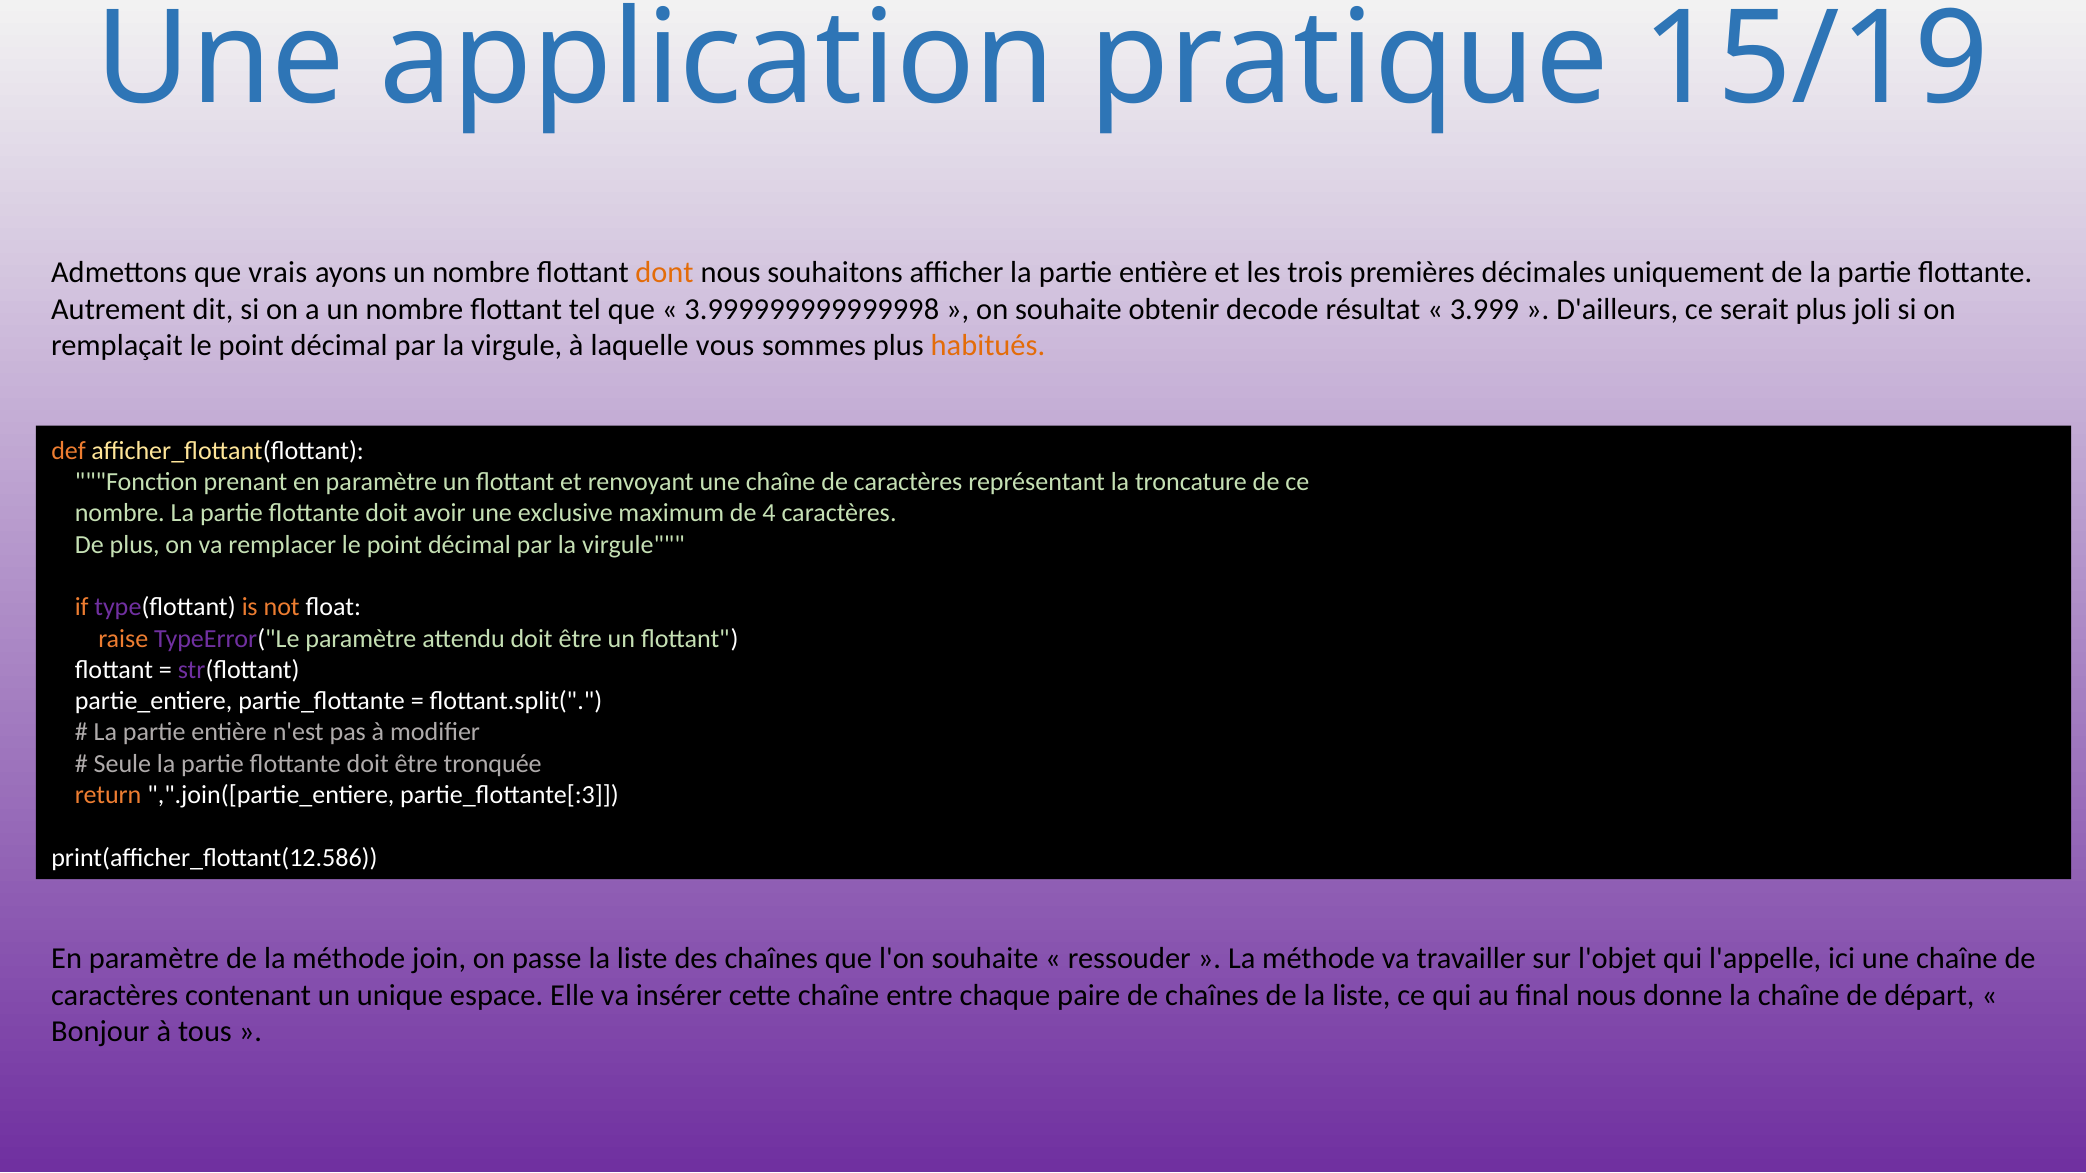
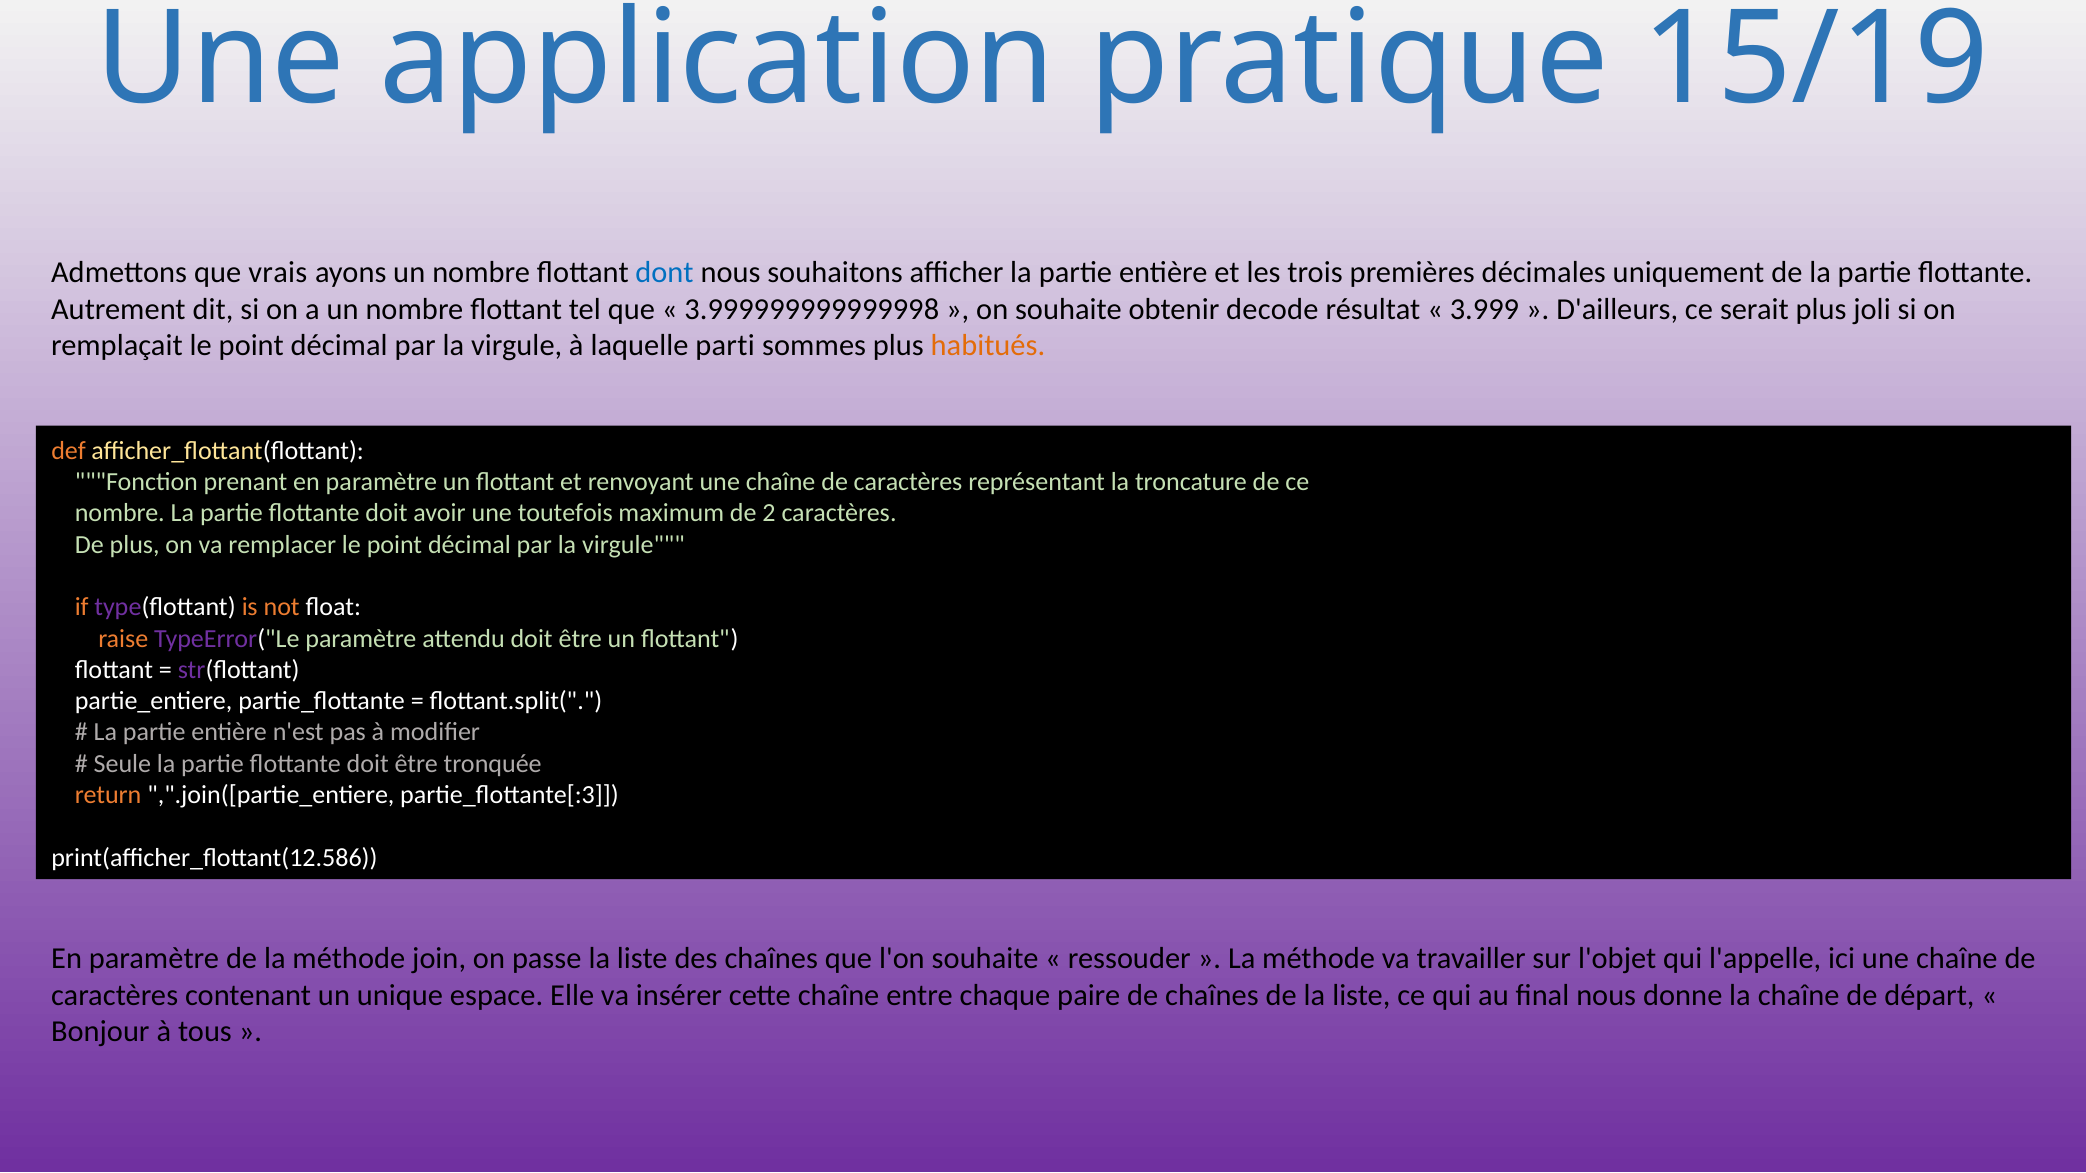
dont colour: orange -> blue (665, 273)
vous: vous -> parti (725, 346)
exclusive: exclusive -> toutefois (565, 514)
4: 4 -> 2 (769, 514)
